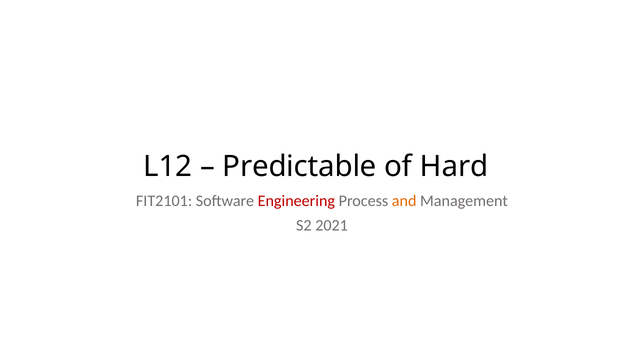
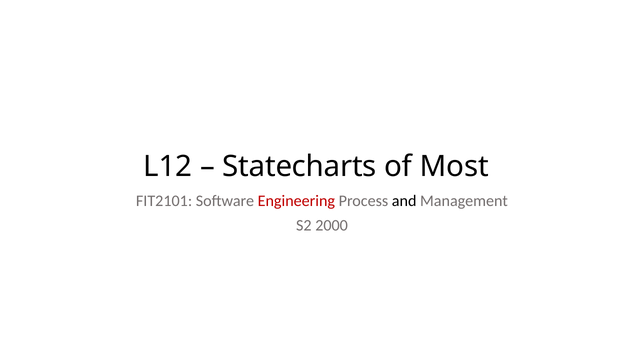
Predictable: Predictable -> Statecharts (300, 167)
Hard: Hard -> Most (454, 167)
and colour: orange -> black (404, 201)
2021: 2021 -> 2000 (332, 225)
